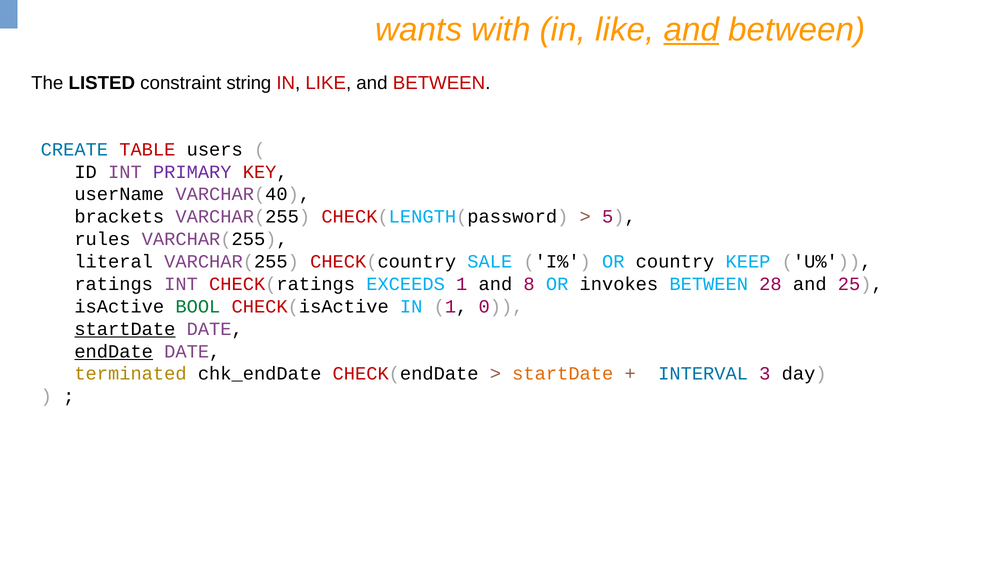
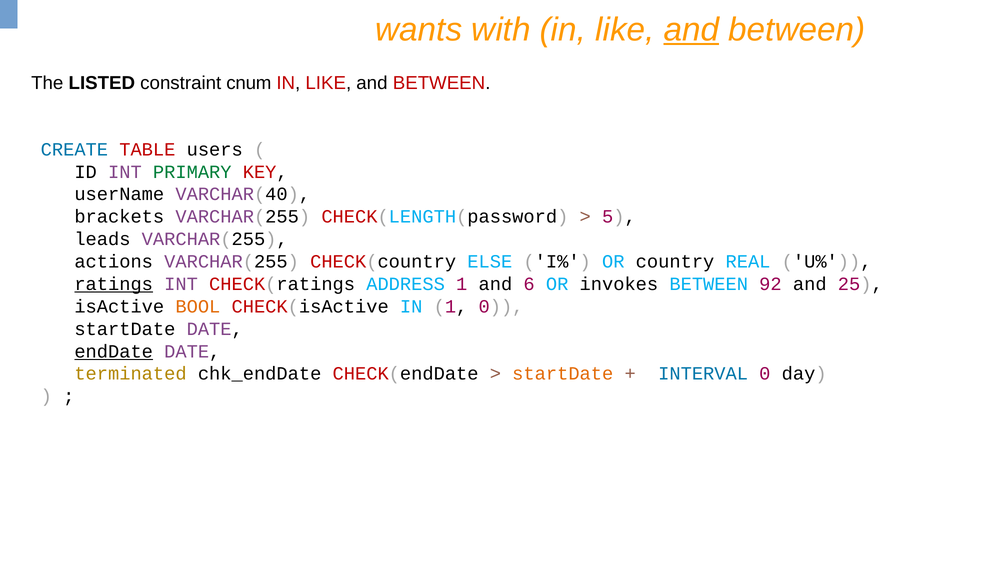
string: string -> cnum (249, 83)
PRIMARY colour: purple -> green (192, 172)
rules: rules -> leads (102, 239)
literal: literal -> actions (114, 262)
SALE: SALE -> ELSE (490, 262)
KEEP: KEEP -> REAL (748, 262)
ratings underline: none -> present (114, 284)
EXCEEDS: EXCEEDS -> ADDRESS (406, 284)
8: 8 -> 6 (529, 284)
28: 28 -> 92 (770, 284)
BOOL colour: green -> orange (198, 307)
startDate underline: present -> none (125, 329)
INTERVAL 3: 3 -> 0 (765, 374)
